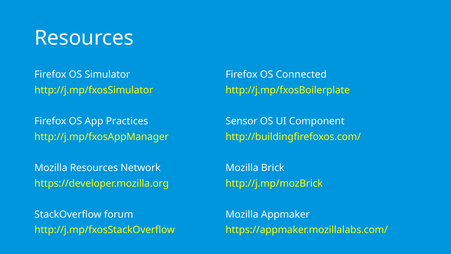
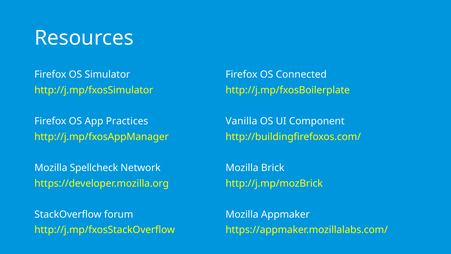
Sensor: Sensor -> Vanilla (241, 121)
Mozilla Resources: Resources -> Spellcheck (94, 168)
